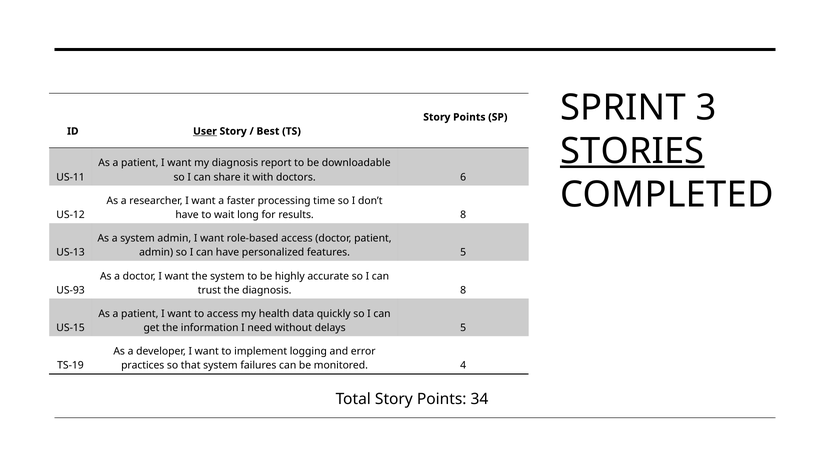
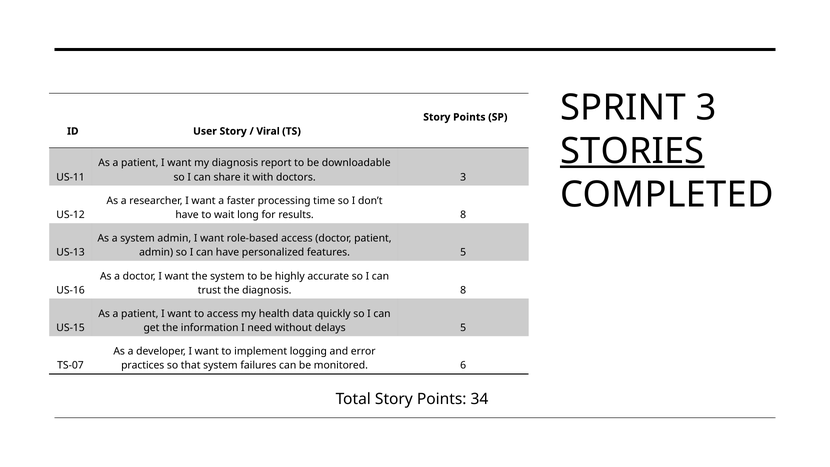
User underline: present -> none (205, 131)
Best: Best -> Viral (268, 131)
doctors 6: 6 -> 3 (463, 177)
US-93: US-93 -> US-16 (71, 290)
TS-19: TS-19 -> TS-07 (71, 365)
4: 4 -> 6 (463, 365)
